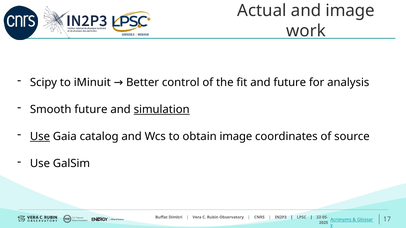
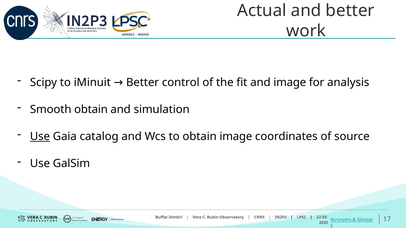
and image: image -> better (350, 11)
and future: future -> image (290, 82)
Smooth future: future -> obtain (91, 110)
simulation underline: present -> none (162, 110)
